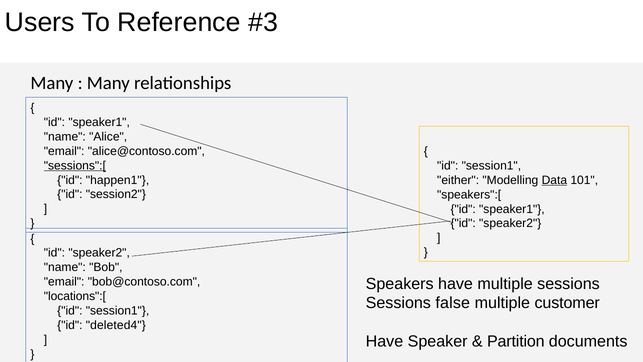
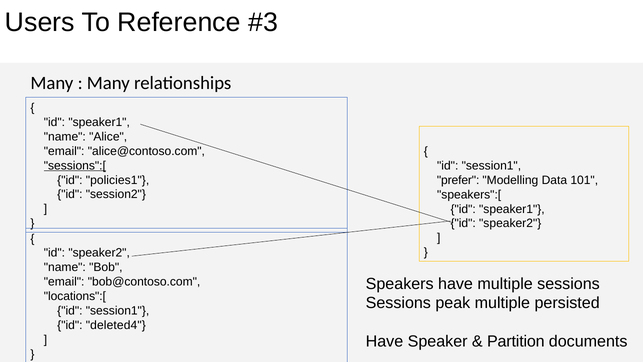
happen1: happen1 -> policies1 (118, 180)
either: either -> prefer (458, 180)
Data underline: present -> none (554, 180)
false: false -> peak (453, 303)
customer: customer -> persisted (567, 303)
